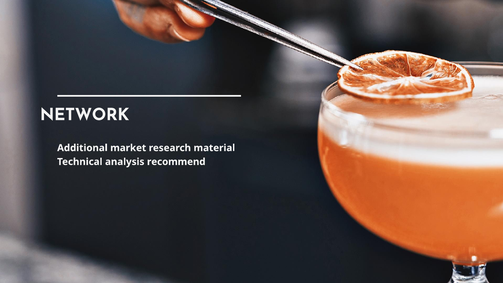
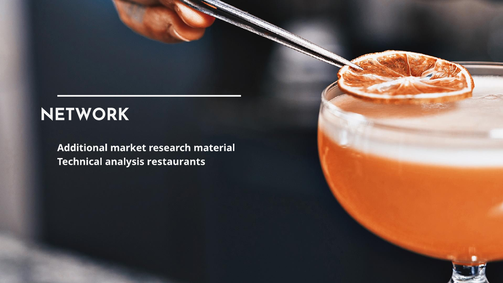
recommend: recommend -> restaurants (176, 162)
